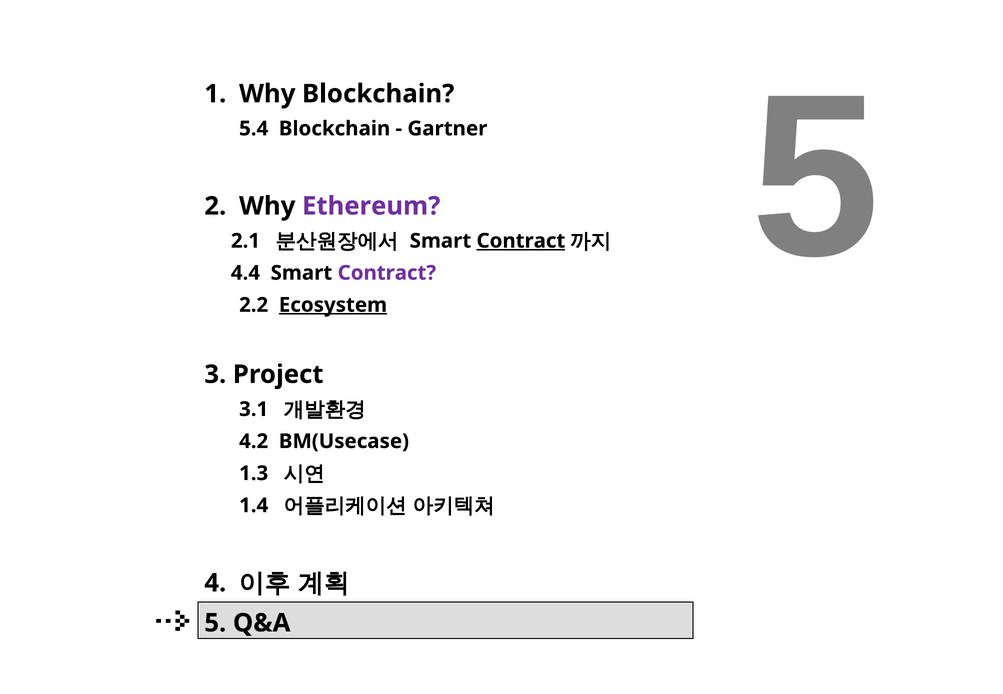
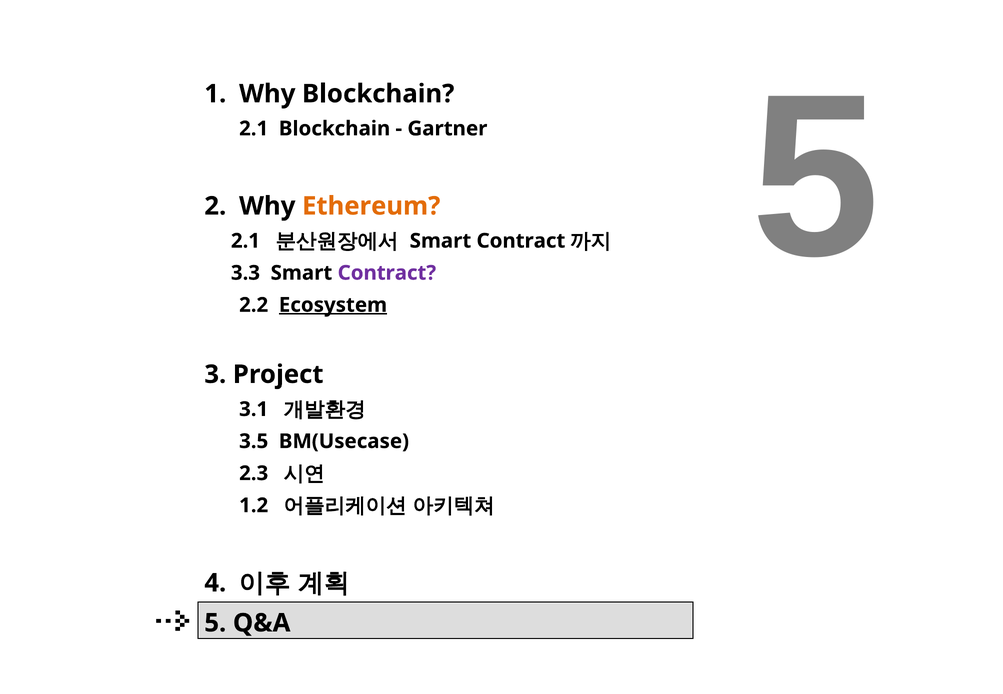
5.4: 5.4 -> 2.1 (254, 129)
Ethereum colour: purple -> orange (371, 206)
Contract underline: present -> none (521, 241)
4.4: 4.4 -> 3.3 (245, 273)
4.2: 4.2 -> 3.5 (254, 442)
1.3: 1.3 -> 2.3 (254, 474)
1.4: 1.4 -> 1.2 (254, 506)
